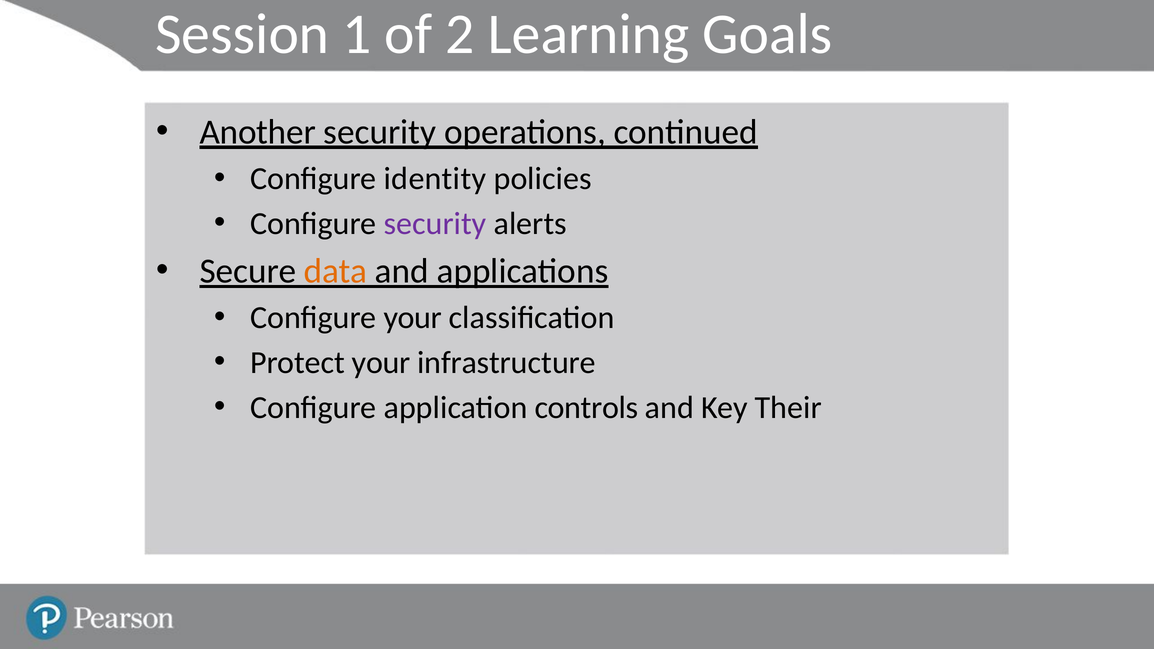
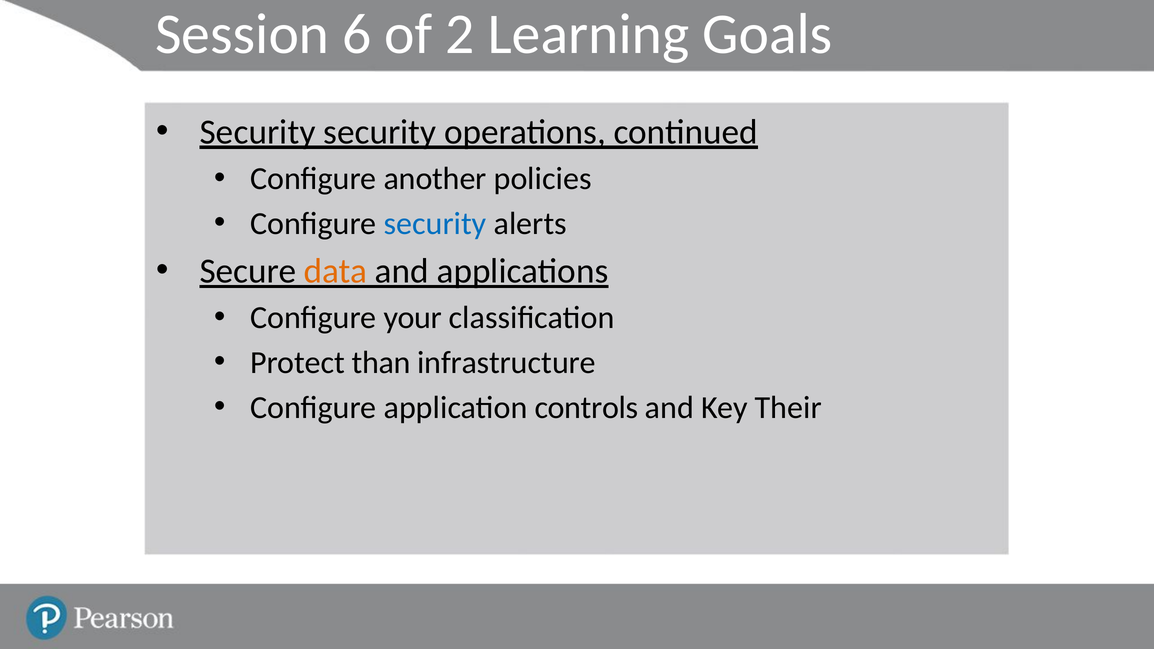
1: 1 -> 6 (357, 34)
Another: Another -> Security (258, 132)
identity: identity -> another (435, 179)
security colour: purple -> blue (435, 224)
Protect your: your -> than (381, 363)
